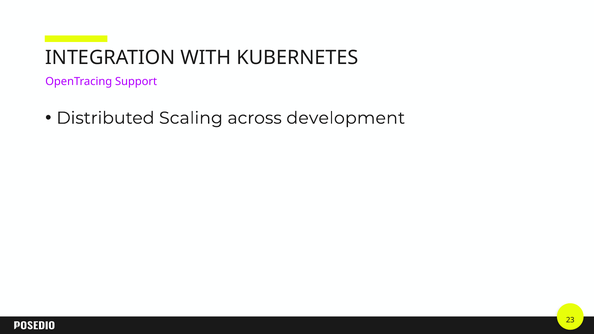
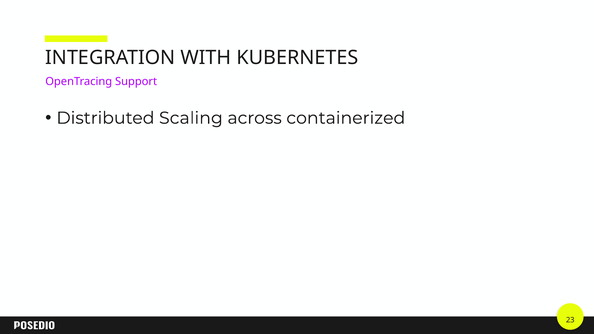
development: development -> containerized (346, 118)
